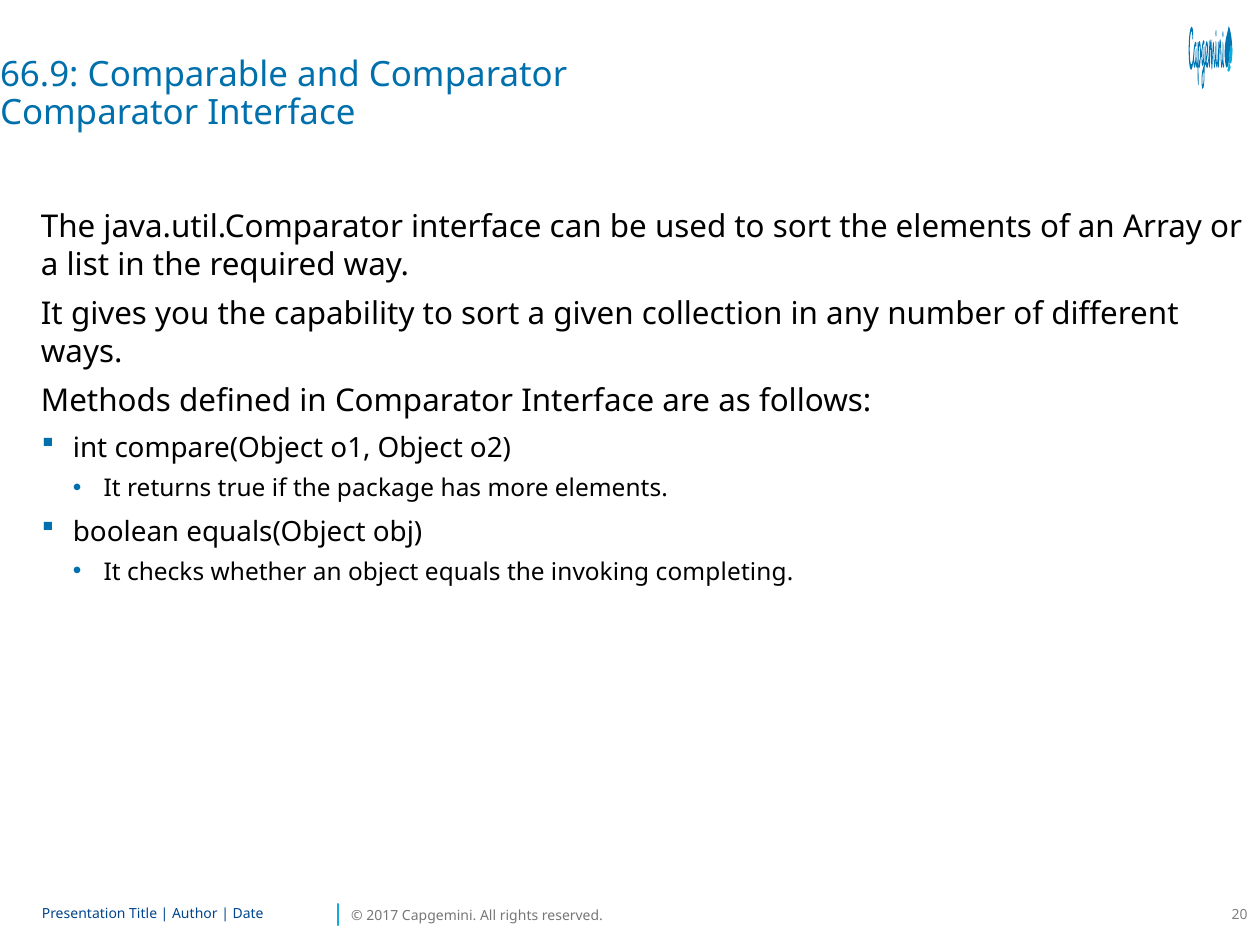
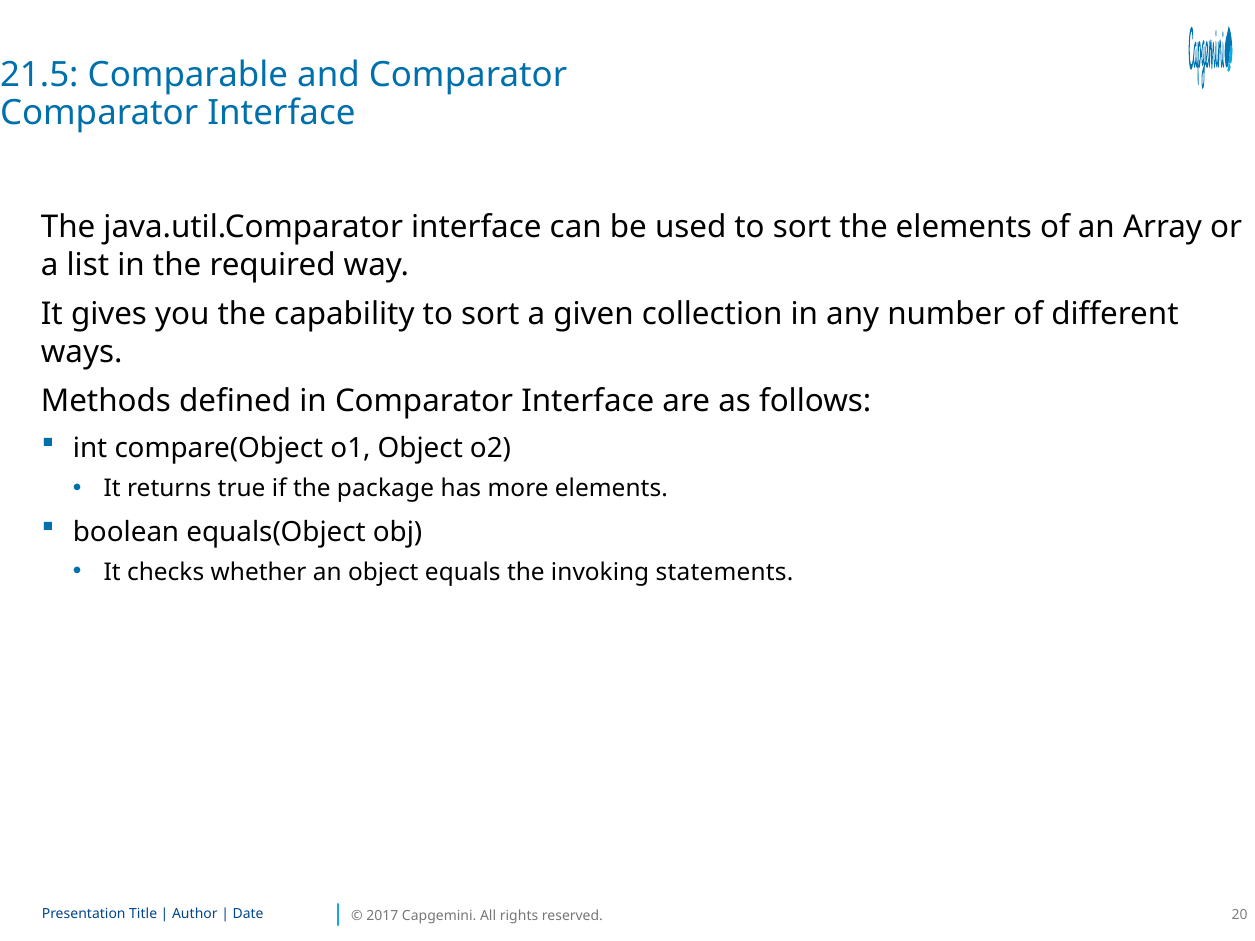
66.9: 66.9 -> 21.5 (39, 75)
completing: completing -> statements (725, 572)
